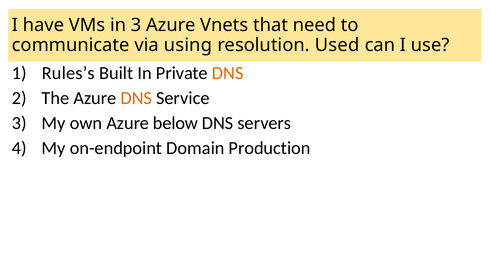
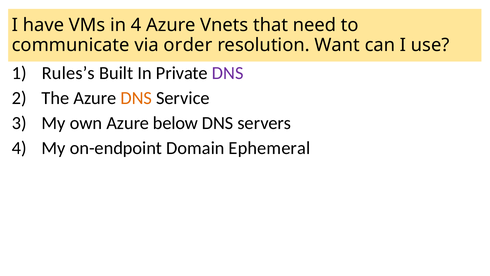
in 3: 3 -> 4 (136, 25)
using: using -> order (188, 45)
Used: Used -> Want (337, 45)
DNS colour: orange -> purple (228, 73)
Production: Production -> Ephemeral (269, 148)
